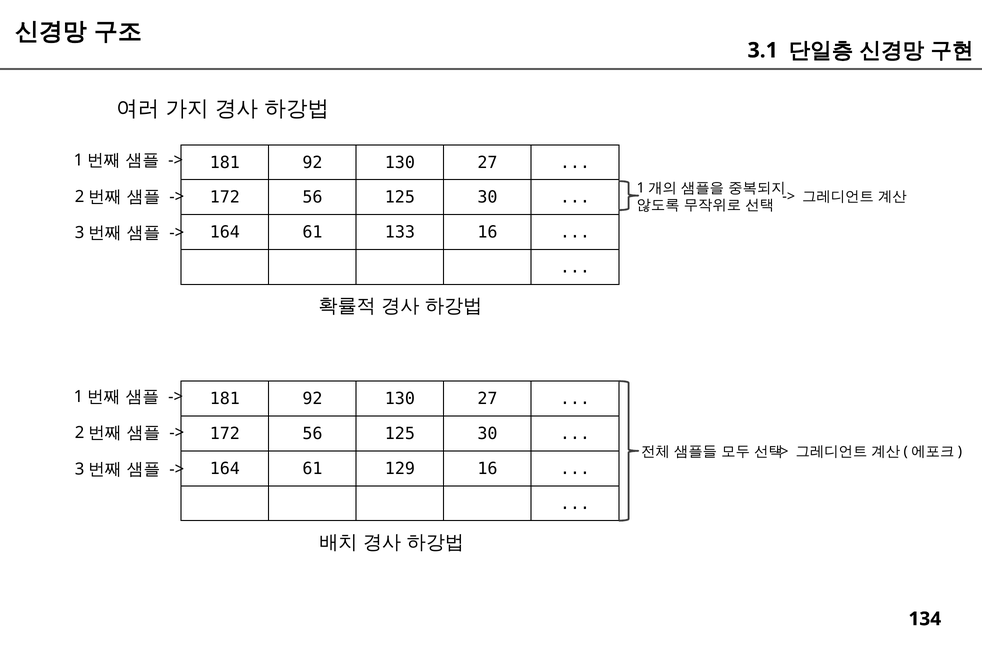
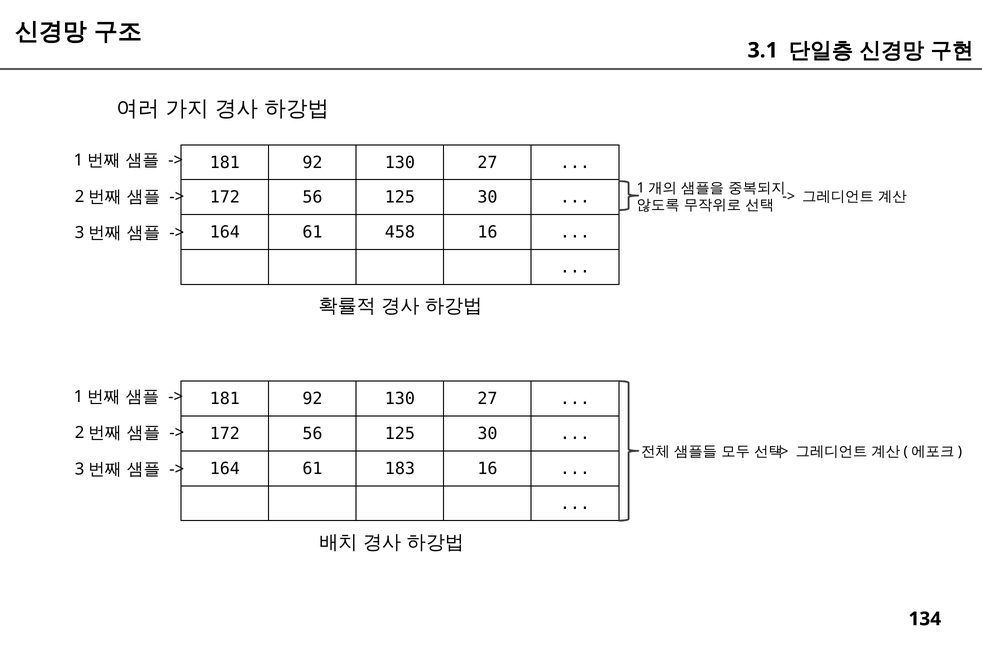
133: 133 -> 458 (400, 232)
129: 129 -> 183 (400, 469)
